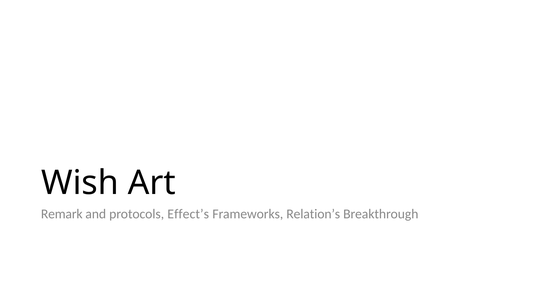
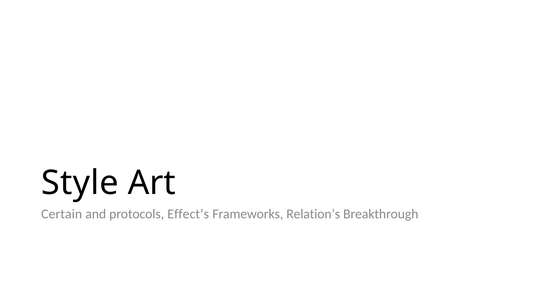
Wish: Wish -> Style (80, 183)
Remark: Remark -> Certain (62, 214)
